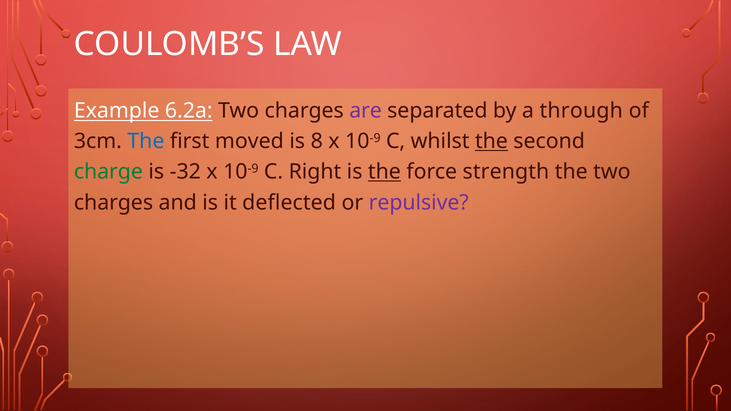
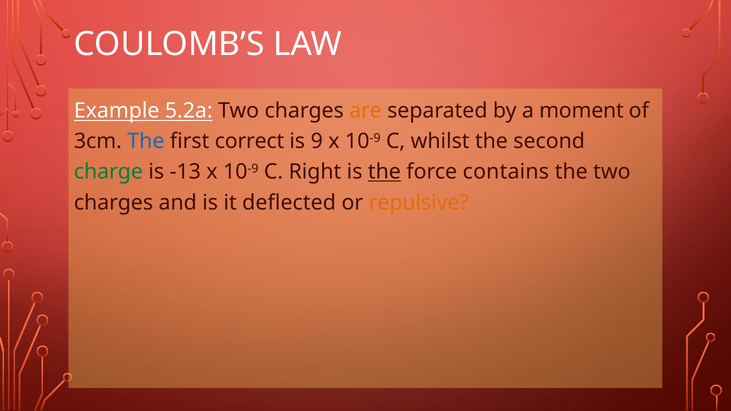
6.2a: 6.2a -> 5.2a (189, 111)
are colour: purple -> orange (366, 111)
through: through -> moment (581, 111)
moved: moved -> correct (250, 141)
8: 8 -> 9 (317, 141)
the underline: present -> none (491, 141)
-32: -32 -> -13 (185, 172)
strength: strength -> contains (506, 172)
repulsive colour: purple -> orange (419, 203)
